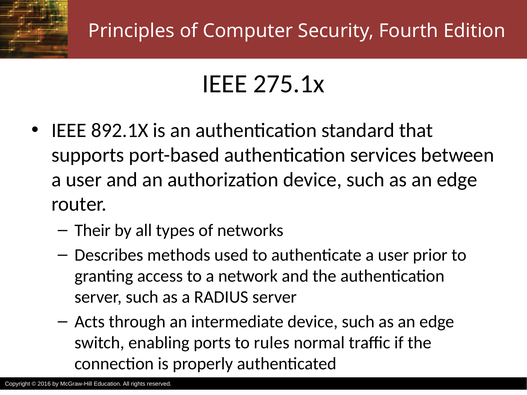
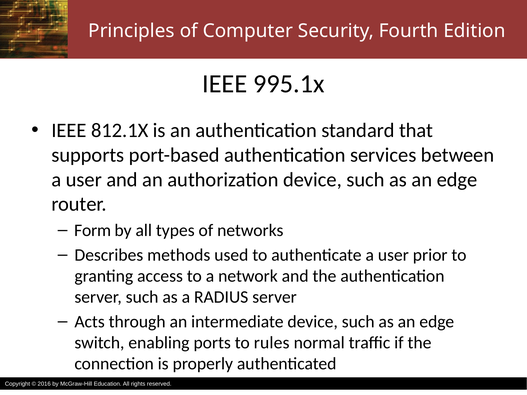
275.1x: 275.1x -> 995.1x (289, 84)
892.1X: 892.1X -> 812.1X (120, 131)
Their: Their -> Form (93, 231)
